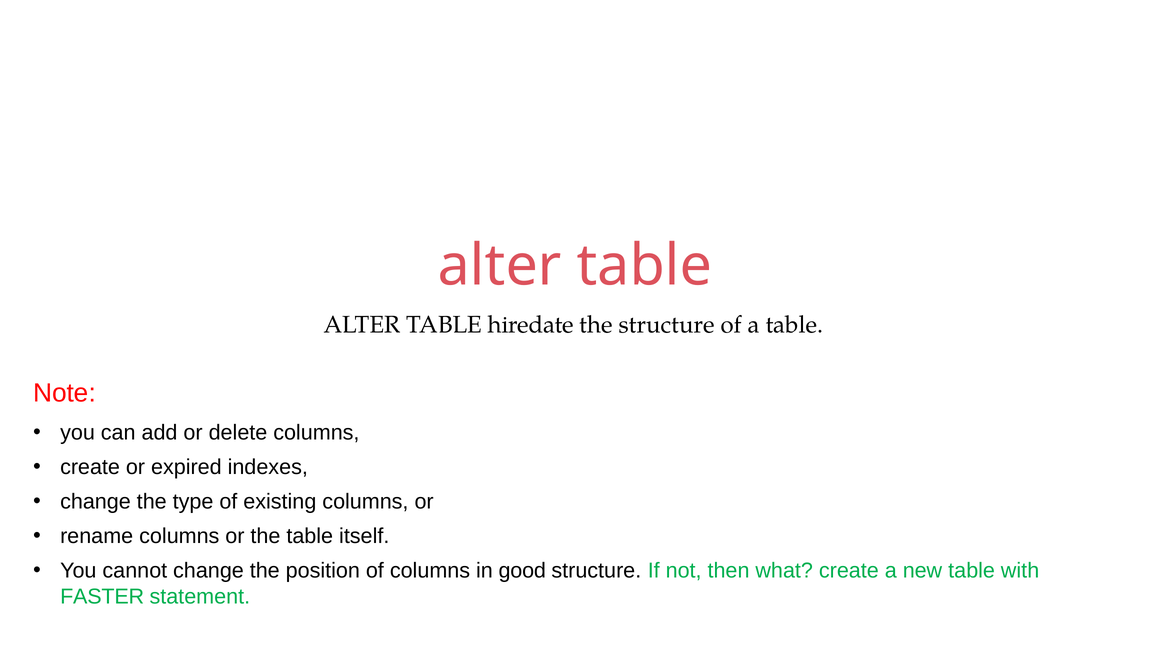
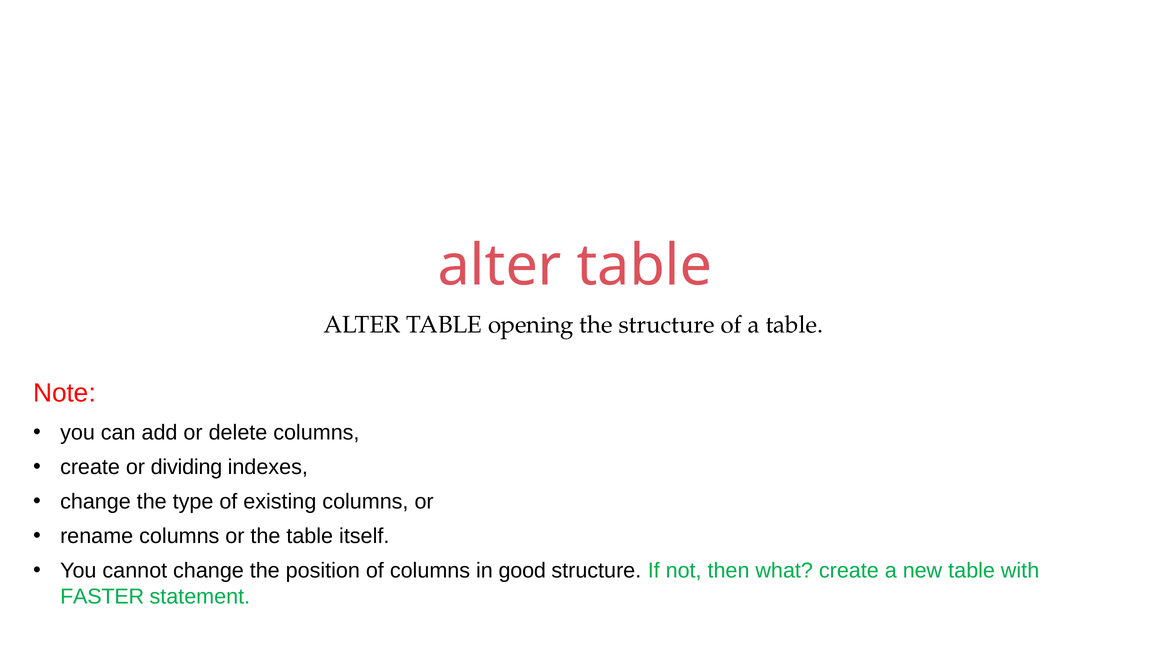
hiredate: hiredate -> opening (531, 325)
expired: expired -> dividing (186, 467)
